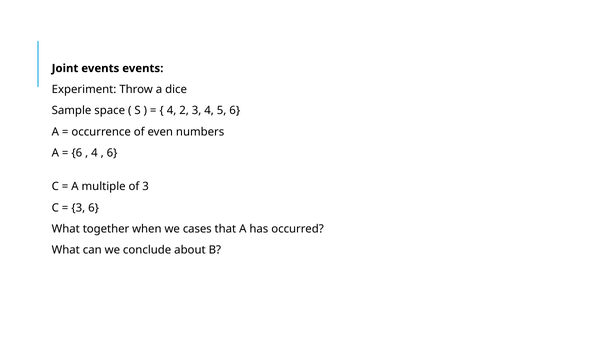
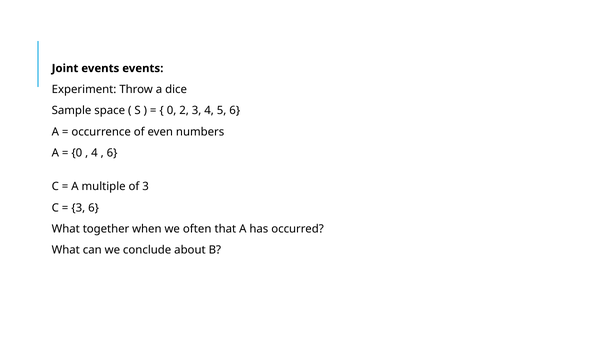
4: 4 -> 0 (172, 111)
6: 6 -> 0 (77, 153)
cases: cases -> often (197, 229)
